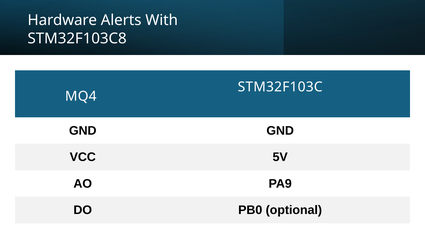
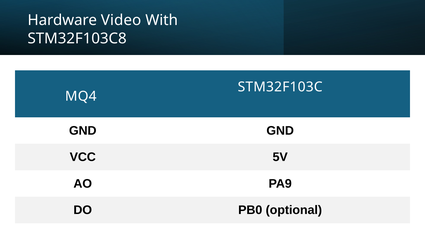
Alerts: Alerts -> Video (121, 20)
